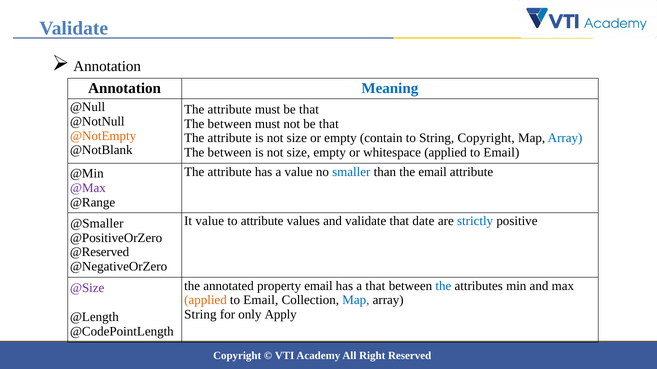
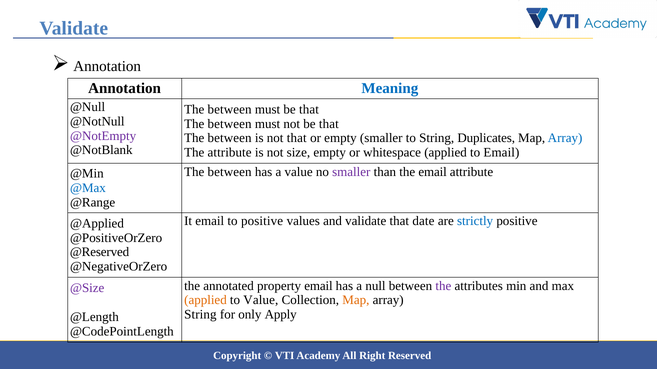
attribute: attribute -> between (230, 110)
@NotEmpty colour: orange -> purple (103, 136)
attribute: attribute -> between (230, 138)
size: size -> that (297, 138)
empty contain: contain -> smaller (381, 138)
String Copyright: Copyright -> Duplicates (486, 138)
between: between -> attribute (230, 153)
attribute: attribute -> between (230, 172)
smaller colour: blue -> purple (351, 172)
@Max colour: purple -> blue (88, 188)
It value: value -> email (210, 221)
to attribute: attribute -> positive (262, 221)
@Smaller: @Smaller -> @Applied (97, 224)
a that: that -> null (375, 286)
the colour: blue -> purple (443, 286)
Email: Email -> Value (261, 301)
Map colour: blue -> orange (356, 301)
